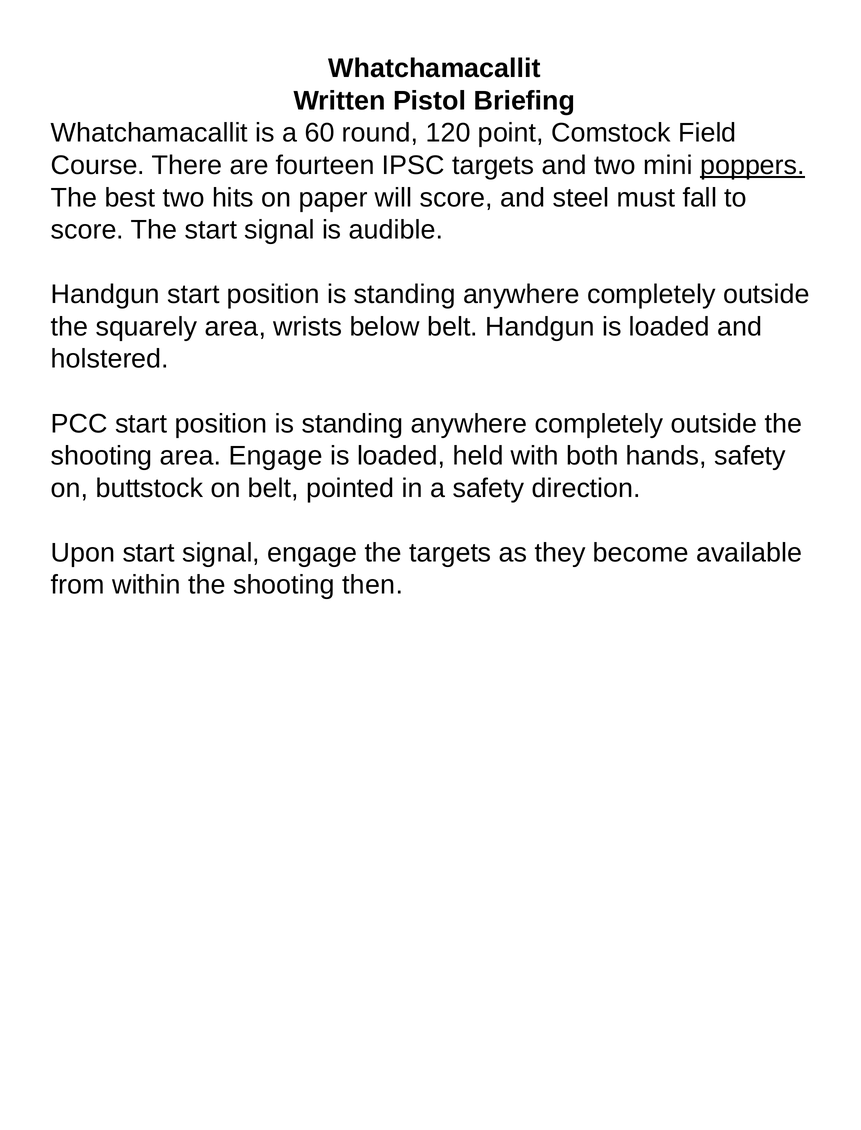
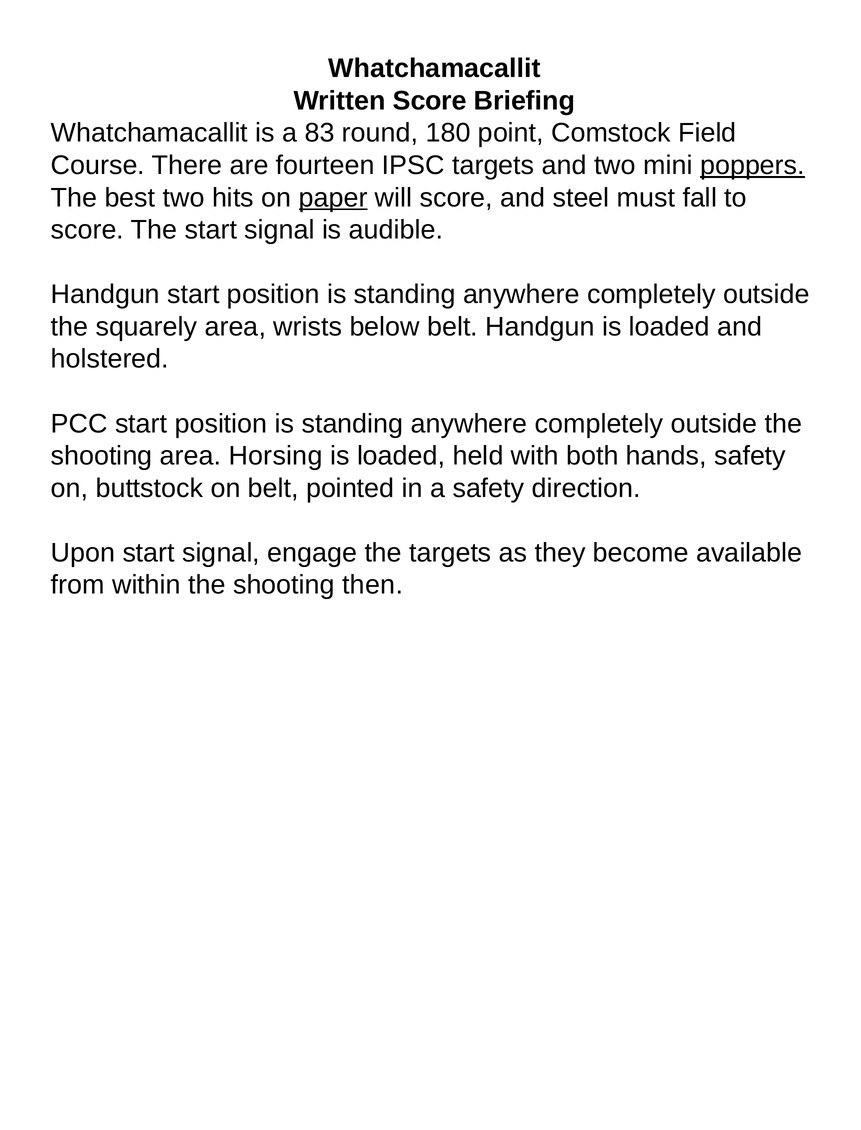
Written Pistol: Pistol -> Score (430, 101)
60: 60 -> 83 (320, 133)
120: 120 -> 180 (448, 133)
paper underline: none -> present (333, 198)
area Engage: Engage -> Horsing (276, 456)
